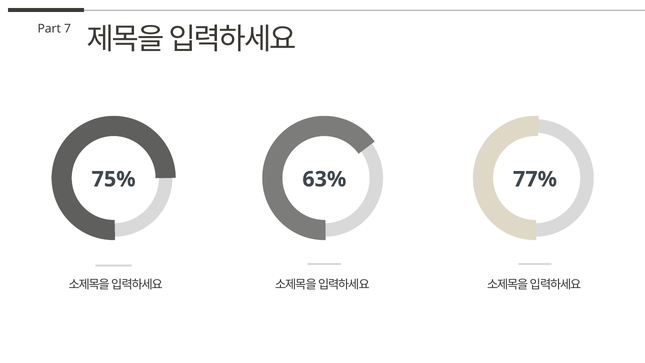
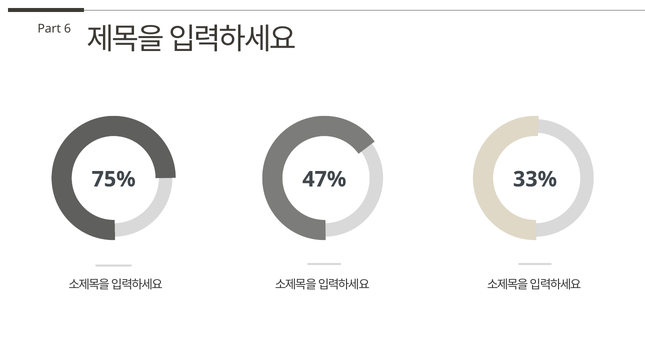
7: 7 -> 6 (68, 29)
63%: 63% -> 47% (324, 179)
77%: 77% -> 33% (535, 179)
